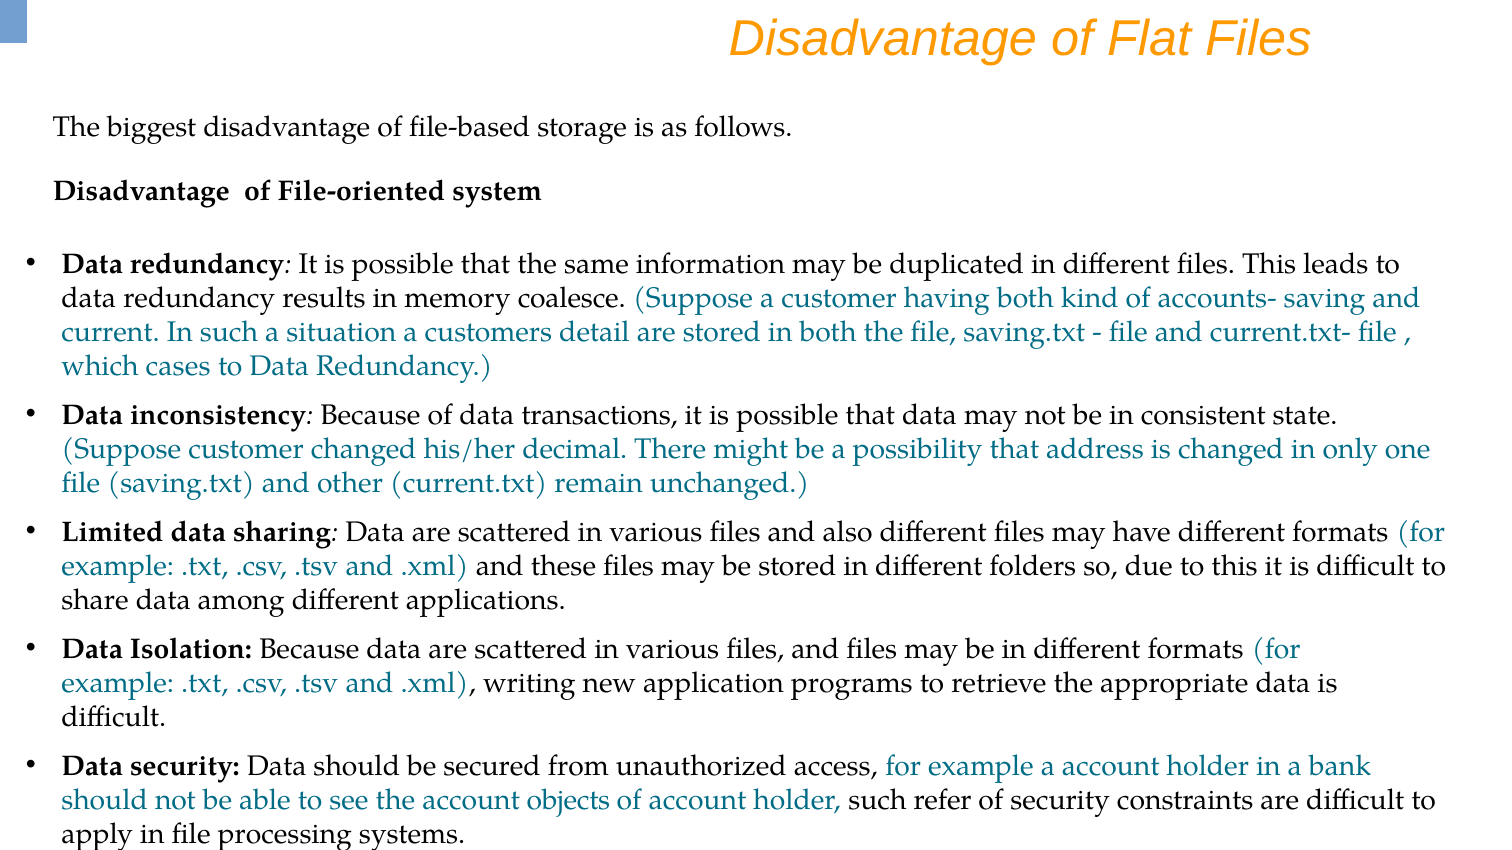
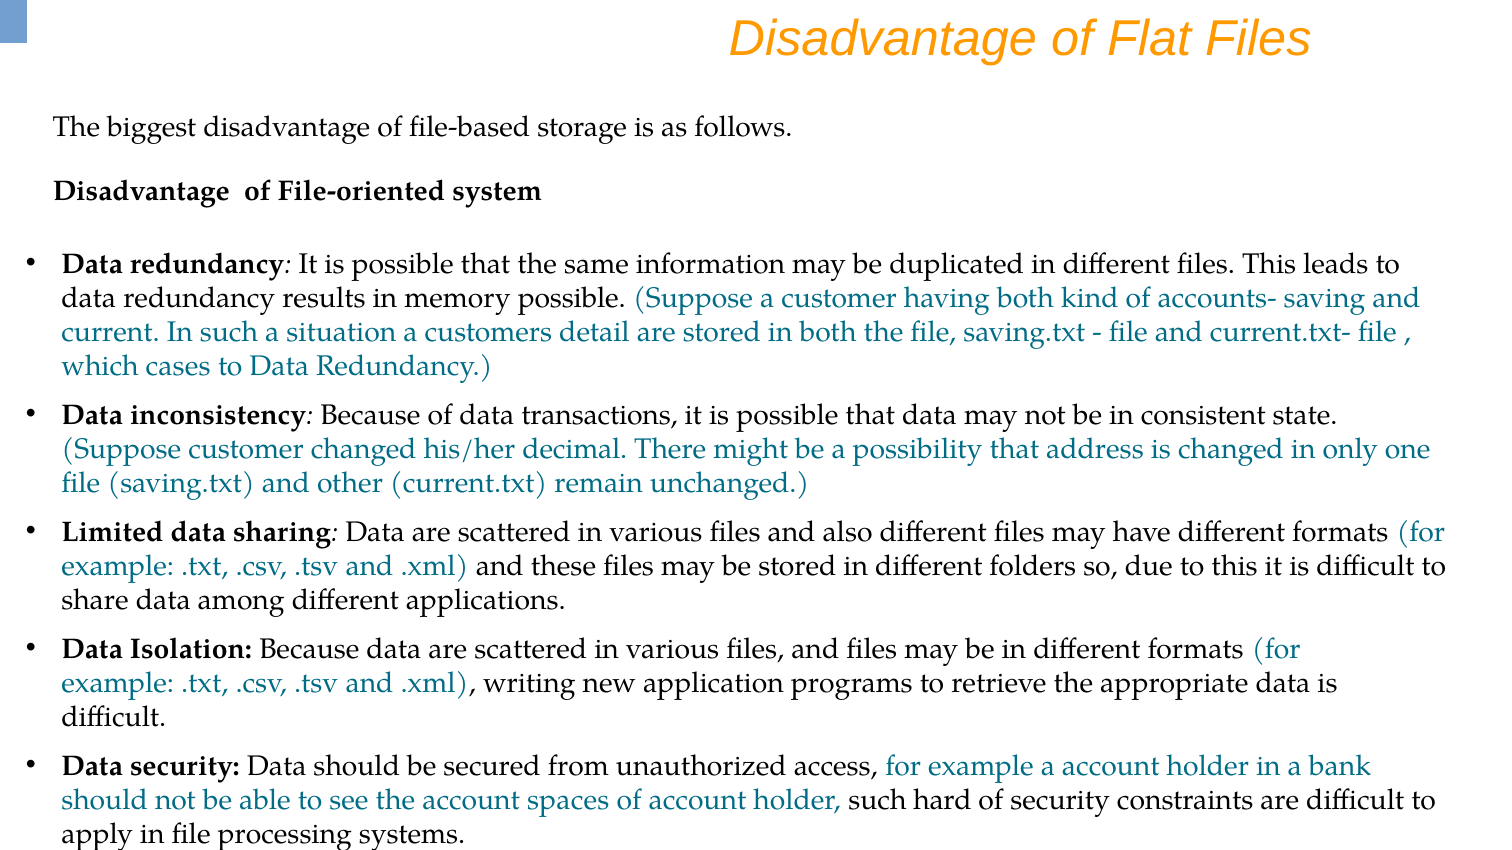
memory coalesce: coalesce -> possible (572, 298)
objects: objects -> spaces (568, 800)
refer: refer -> hard (943, 800)
